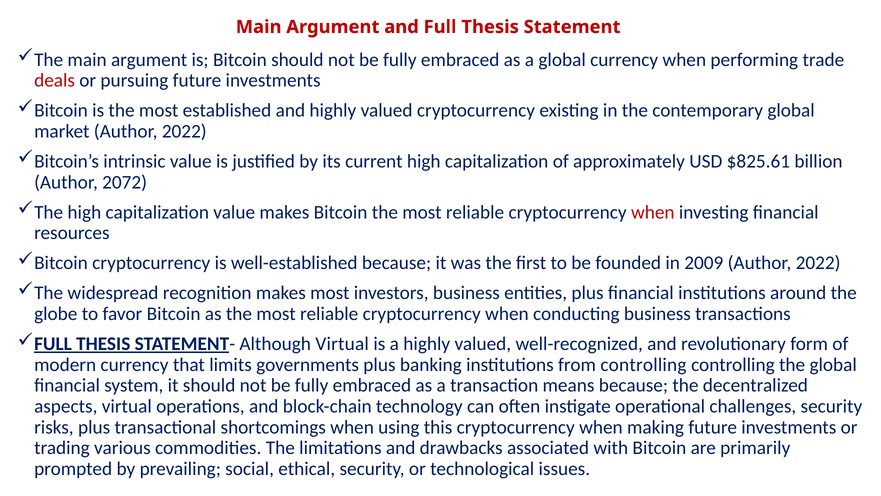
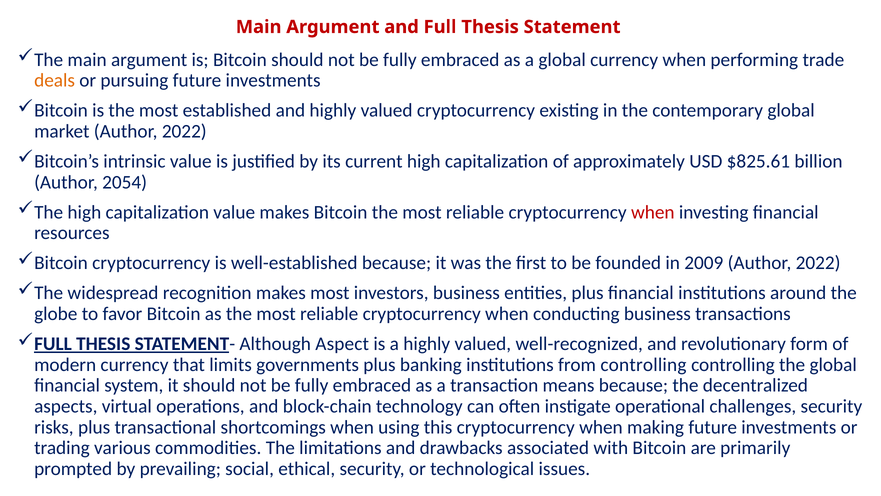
deals colour: red -> orange (55, 80)
2072: 2072 -> 2054 (125, 182)
Although Virtual: Virtual -> Aspect (342, 344)
